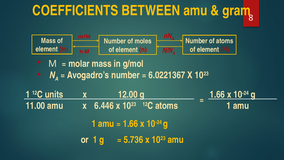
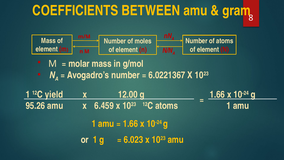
units: units -> yield (54, 94)
11.00: 11.00 -> 95.26 (35, 106)
6.446: 6.446 -> 6.459 (104, 106)
5.736: 5.736 -> 6.023 (133, 140)
